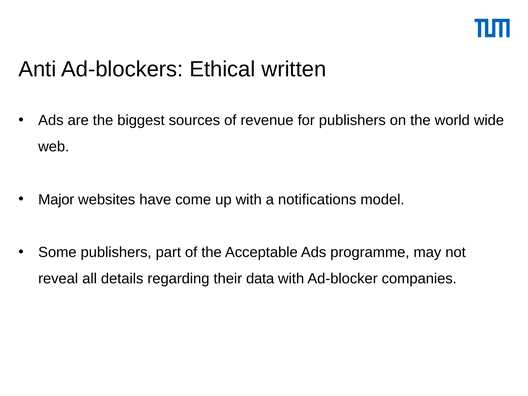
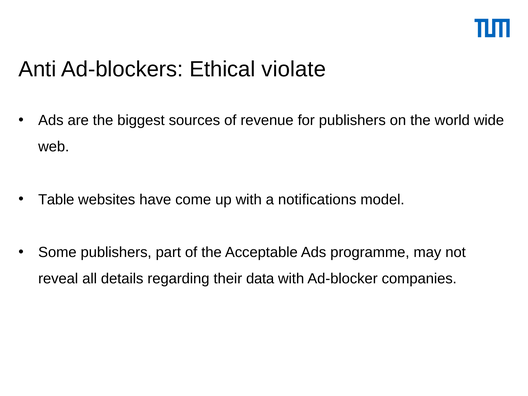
written: written -> violate (294, 69)
Major: Major -> Table (56, 200)
